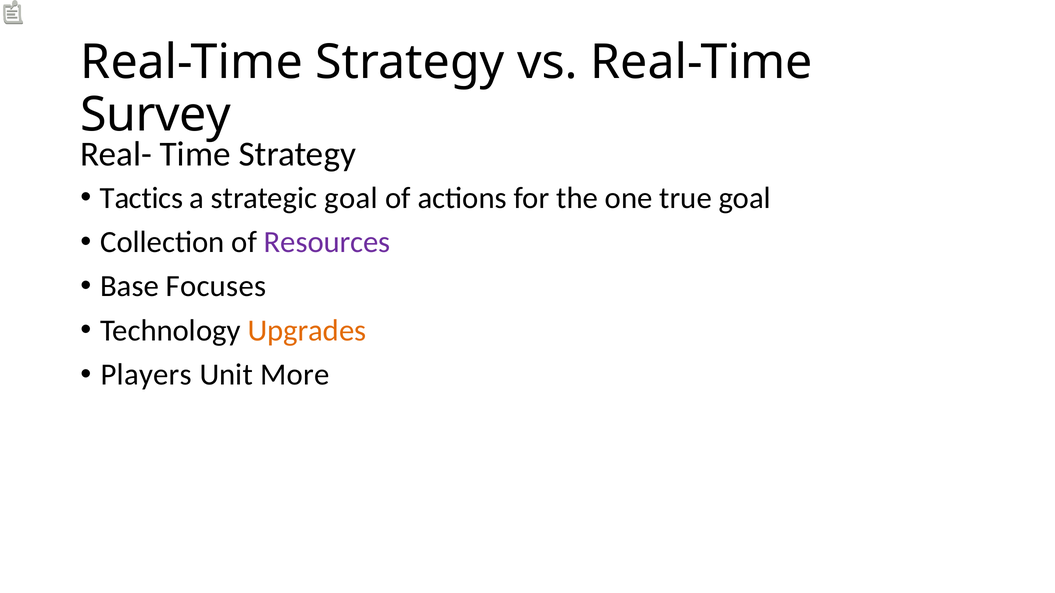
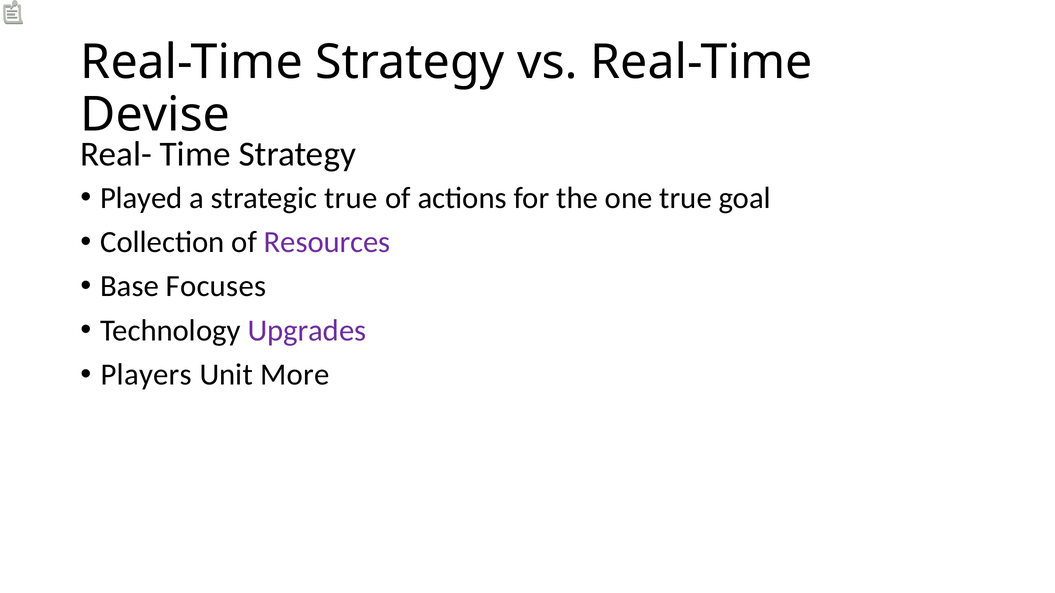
Survey: Survey -> Devise (155, 115)
Tactics: Tactics -> Played (141, 198)
strategic goal: goal -> true (351, 198)
Upgrades colour: orange -> purple (307, 331)
